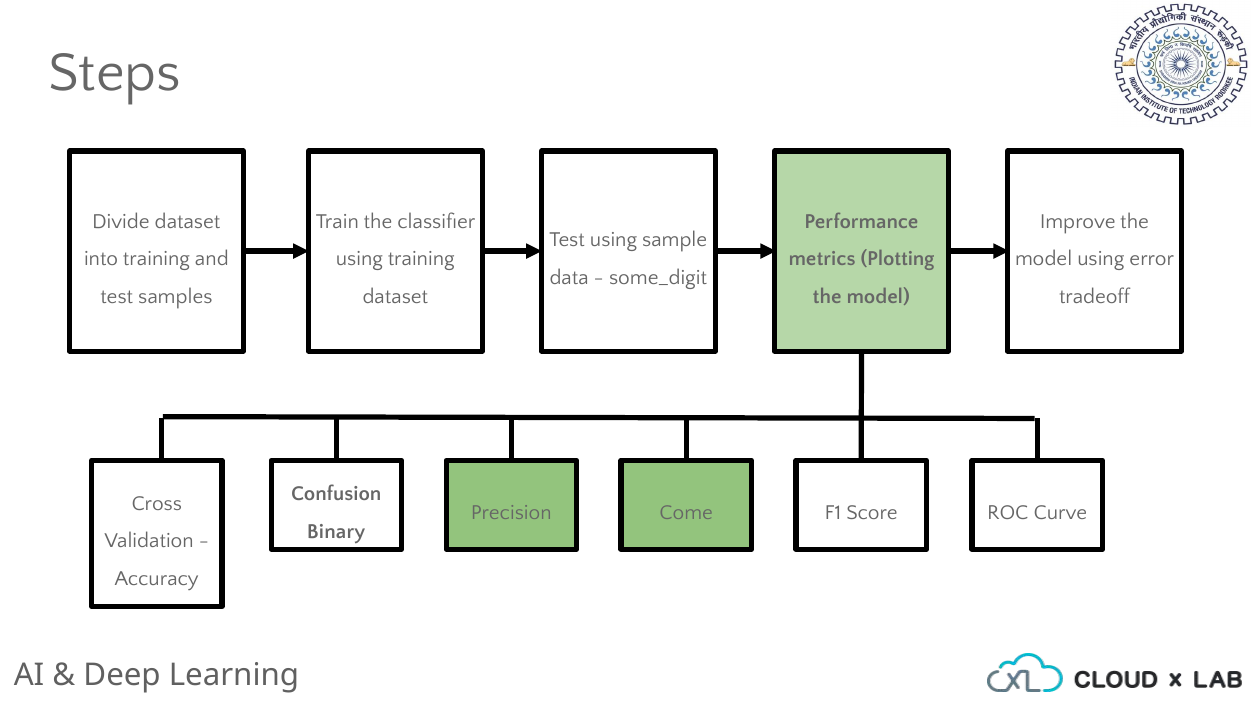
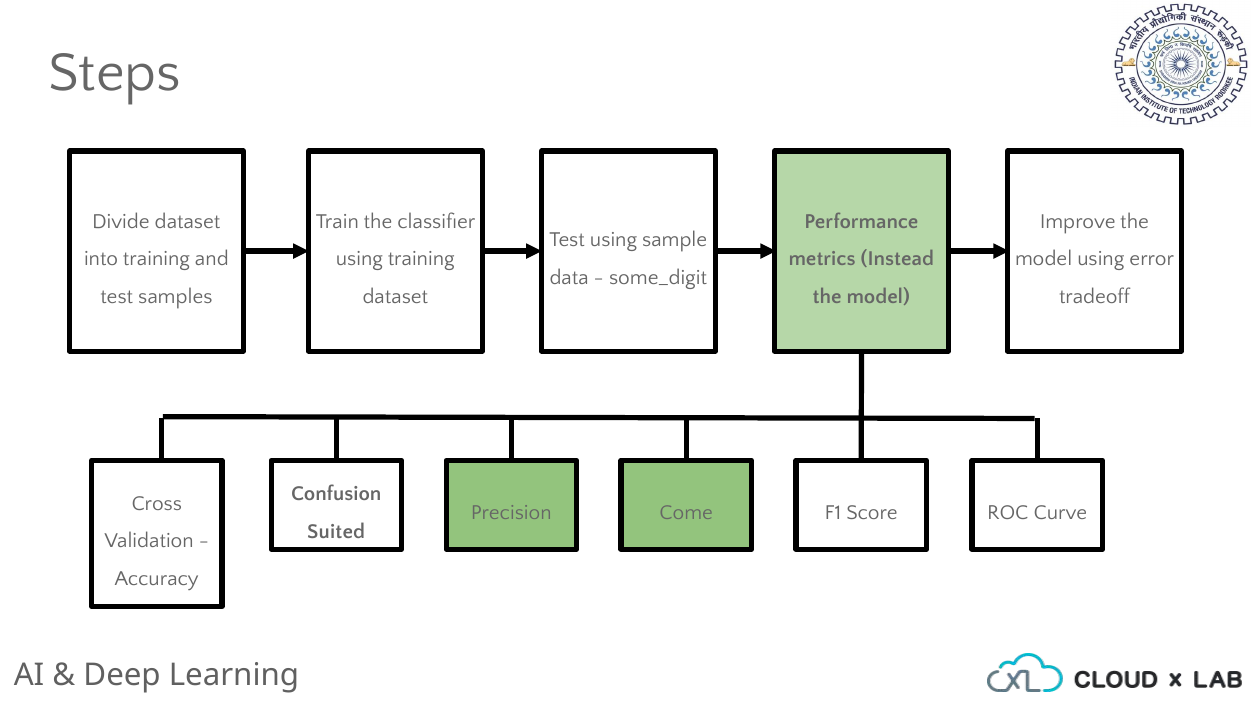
Plotting: Plotting -> Instead (897, 259)
Binary: Binary -> Suited (336, 531)
